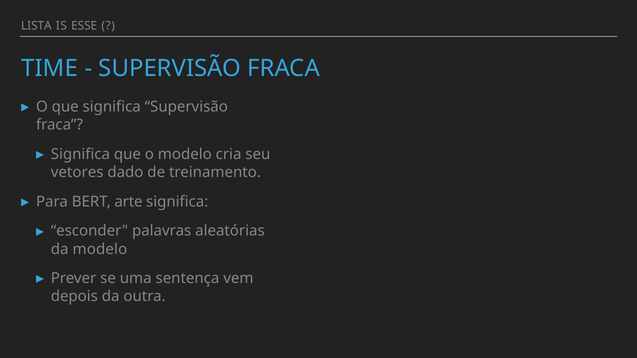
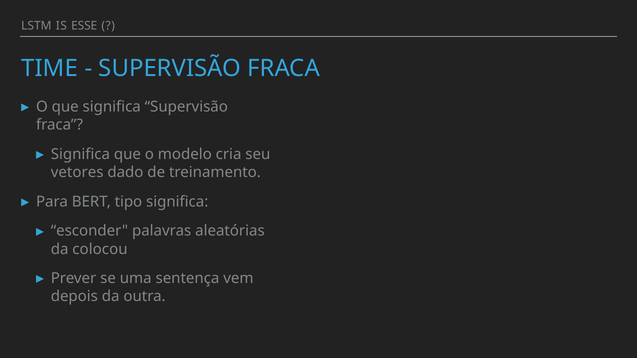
LISTA: LISTA -> LSTM (36, 26)
arte: arte -> tipo (128, 202)
da modelo: modelo -> colocou (100, 249)
